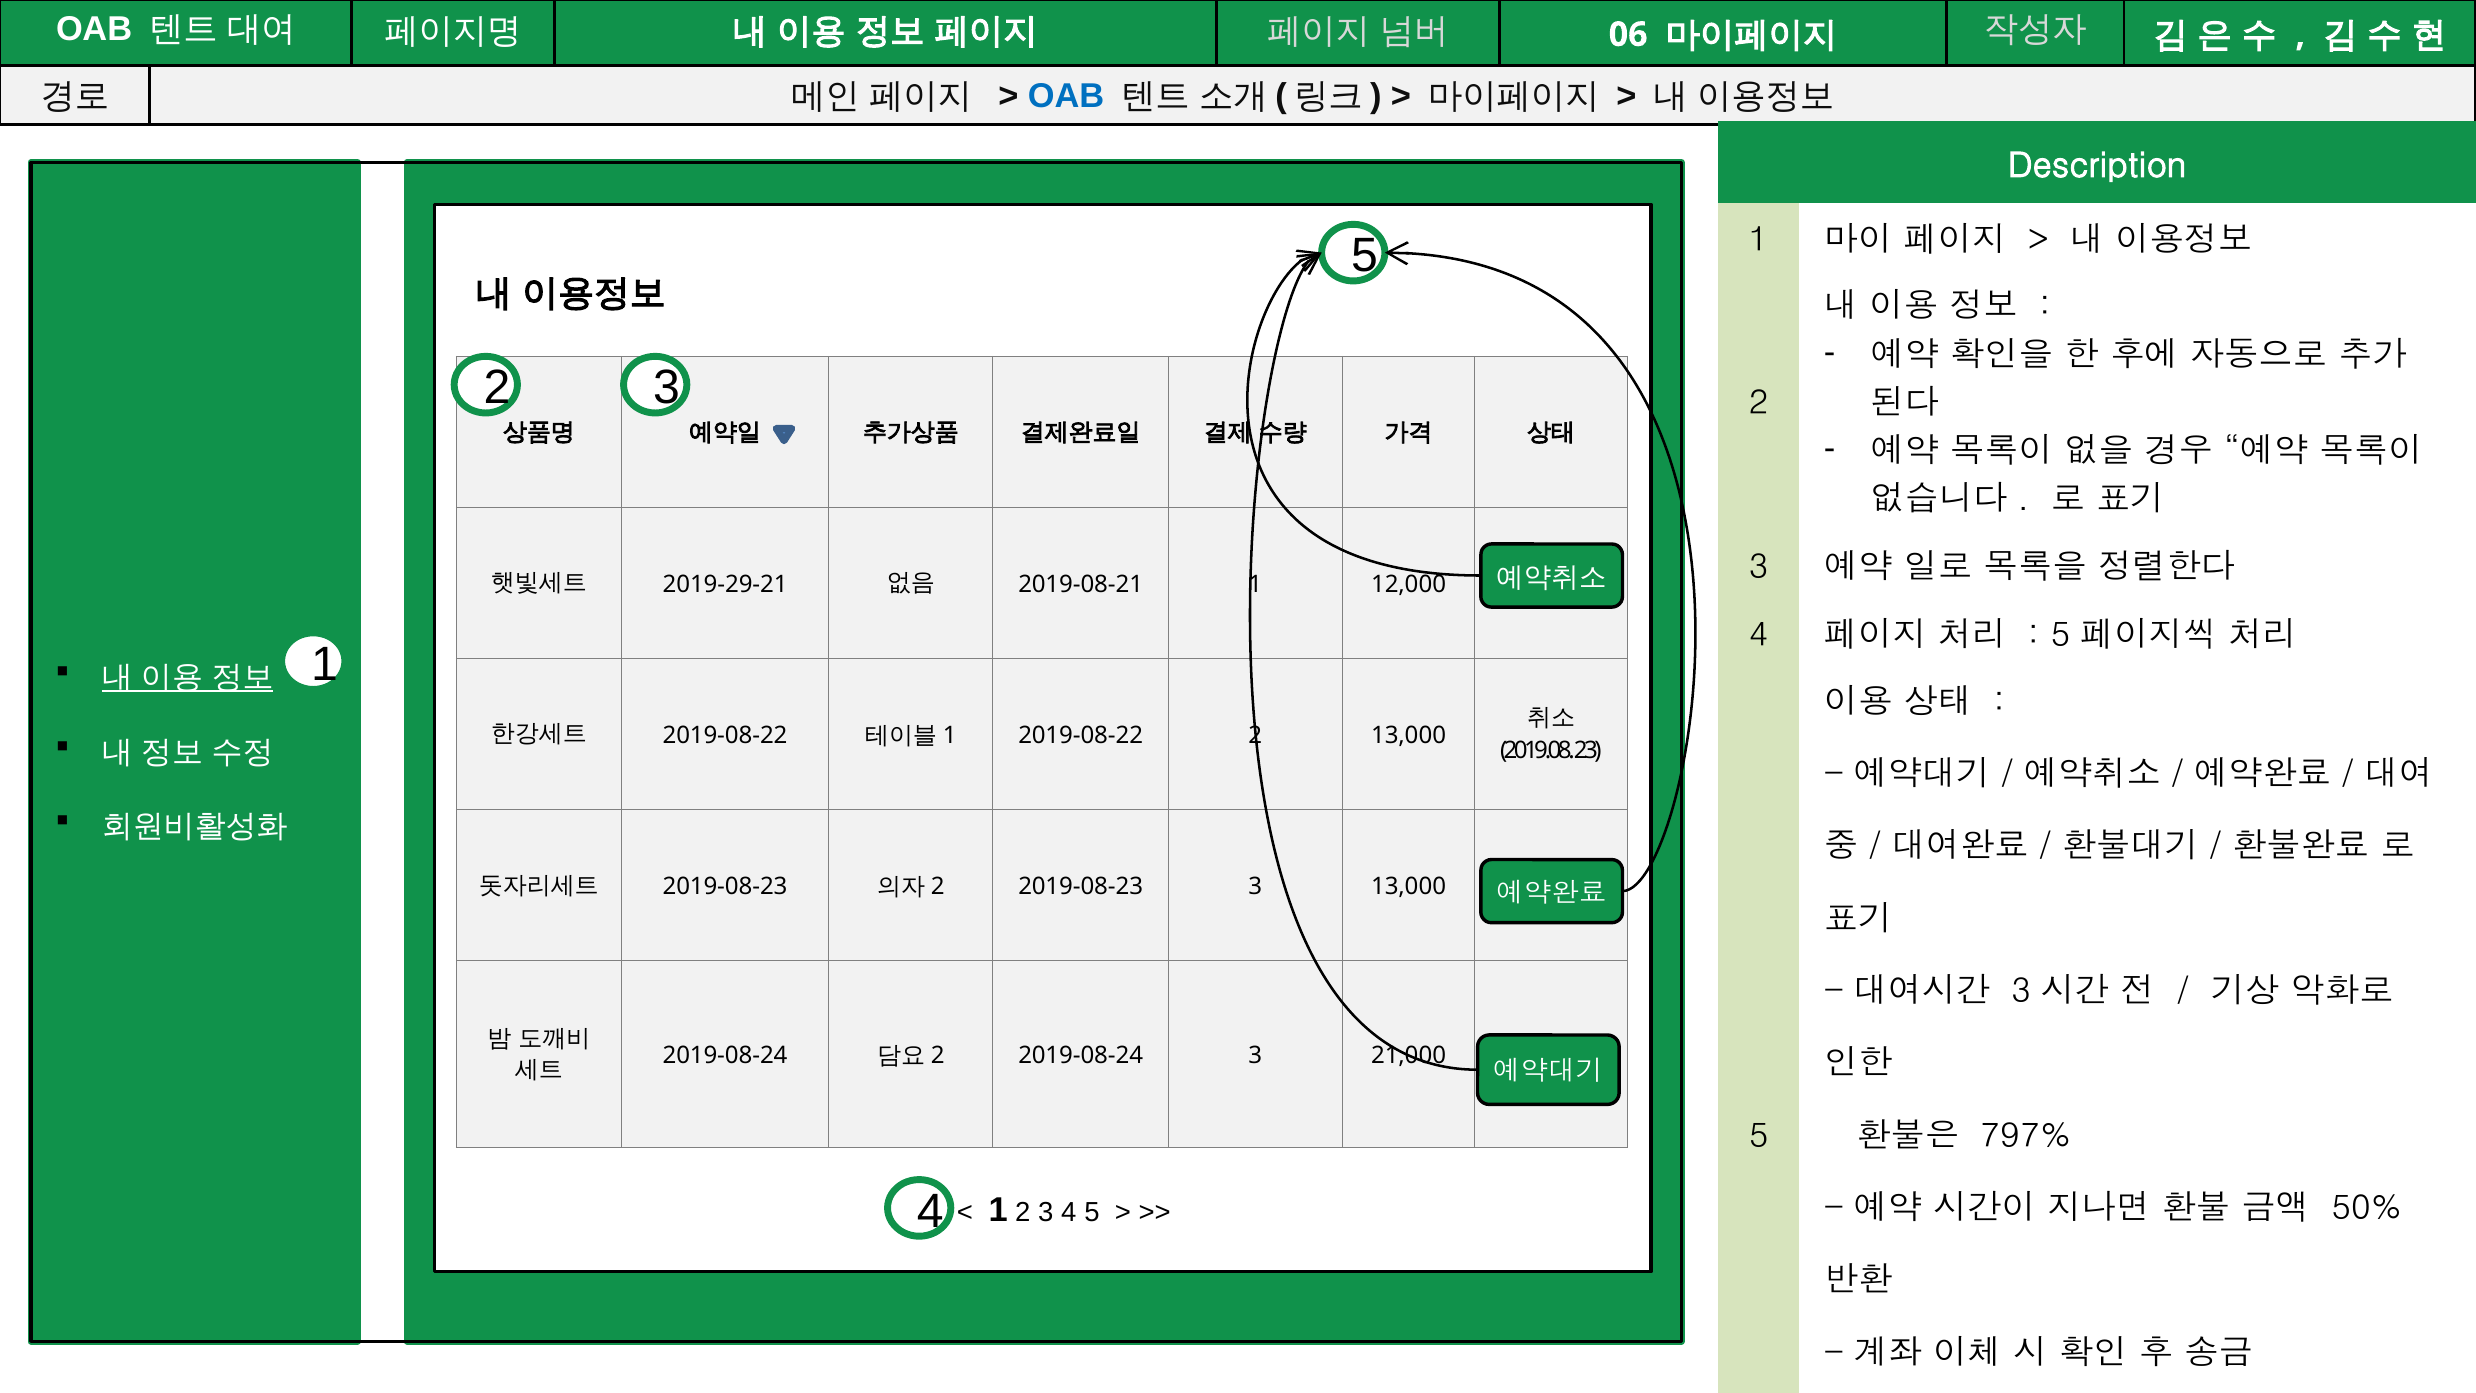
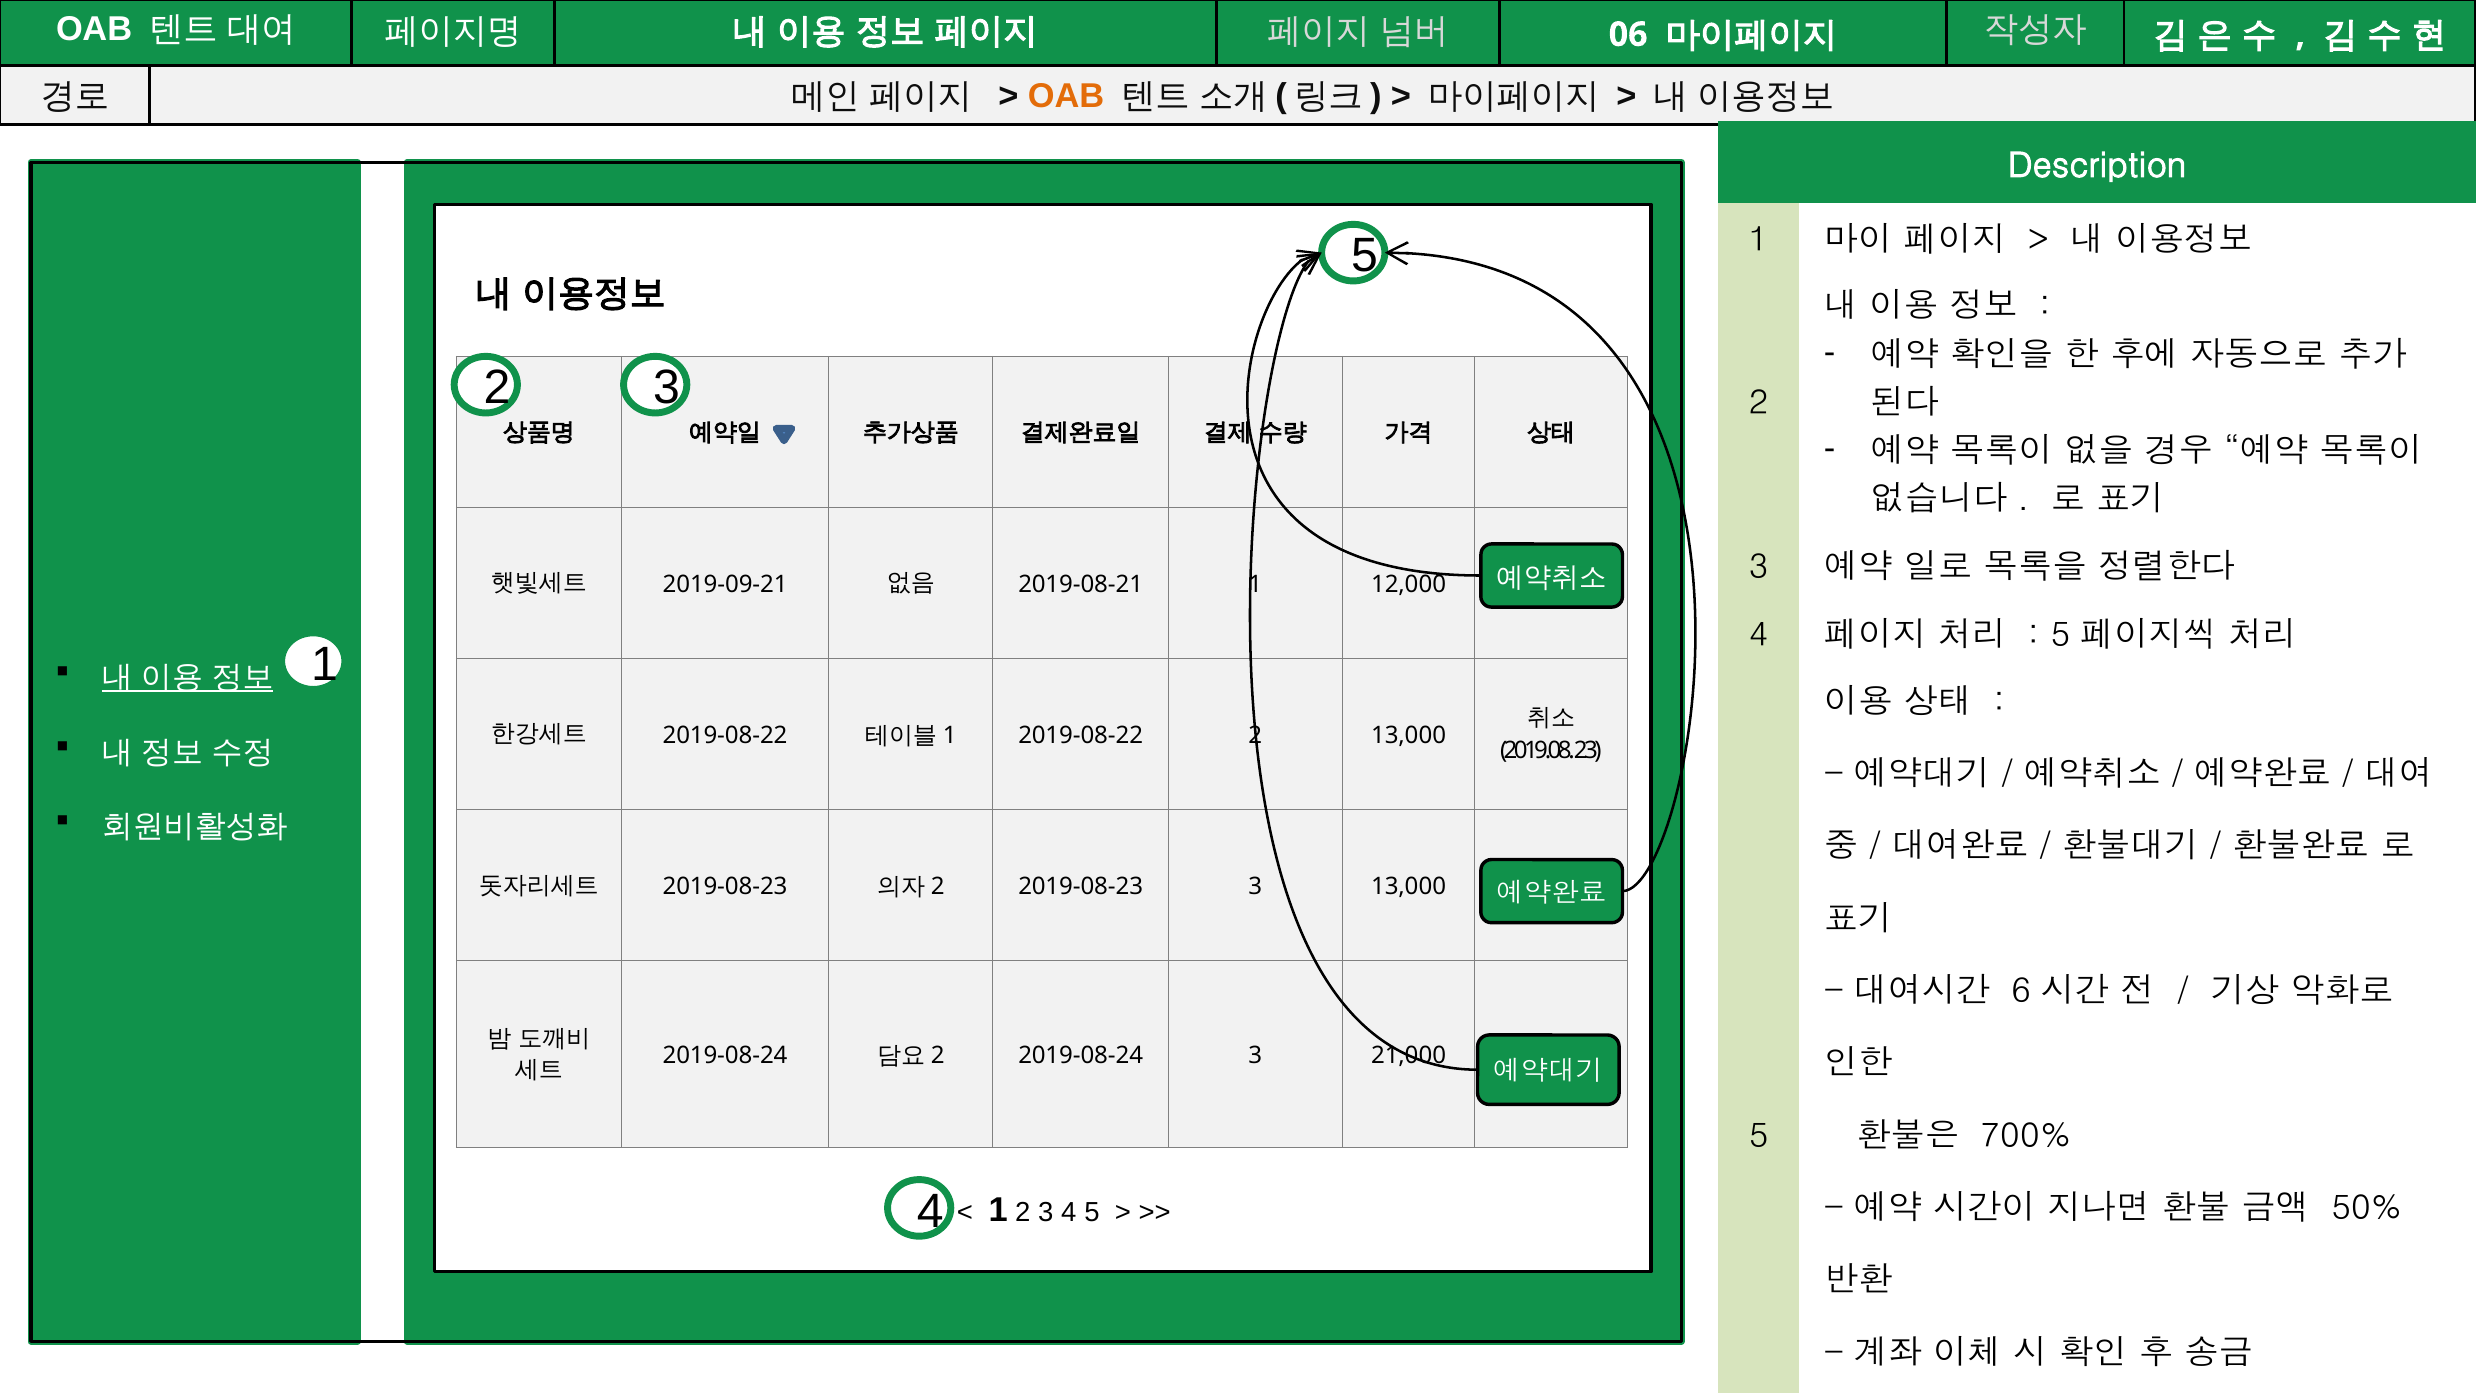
OAB colour: blue -> orange (1066, 96)
2019-29-21: 2019-29-21 -> 2019-09-21 (725, 584)
3: 3 -> 6 (2021, 991)
797%: 797% -> 700% (2026, 1136)
